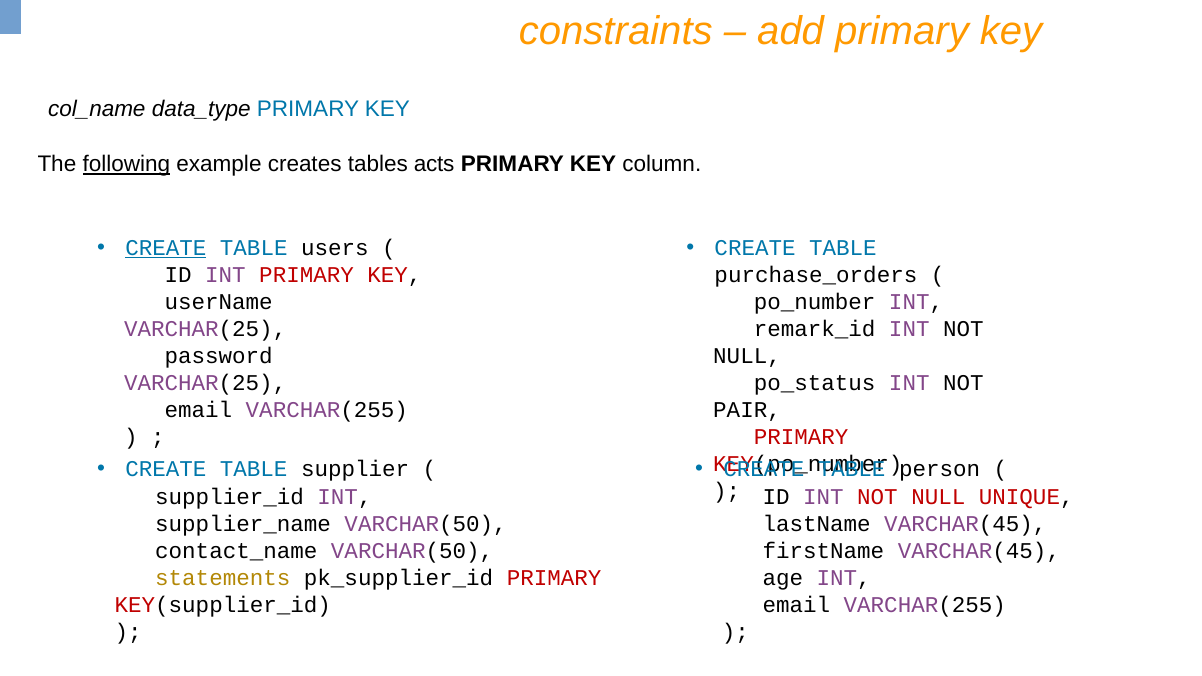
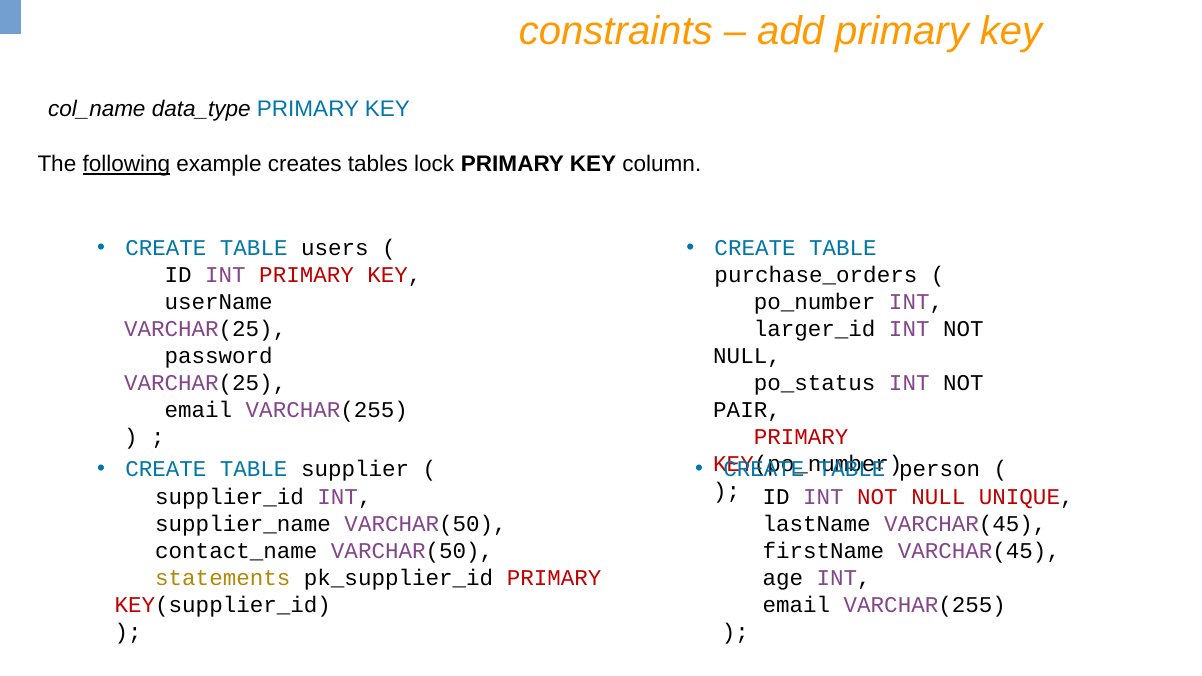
acts: acts -> lock (434, 164)
CREATE underline: present -> none (166, 248)
remark_id: remark_id -> larger_id (815, 329)
